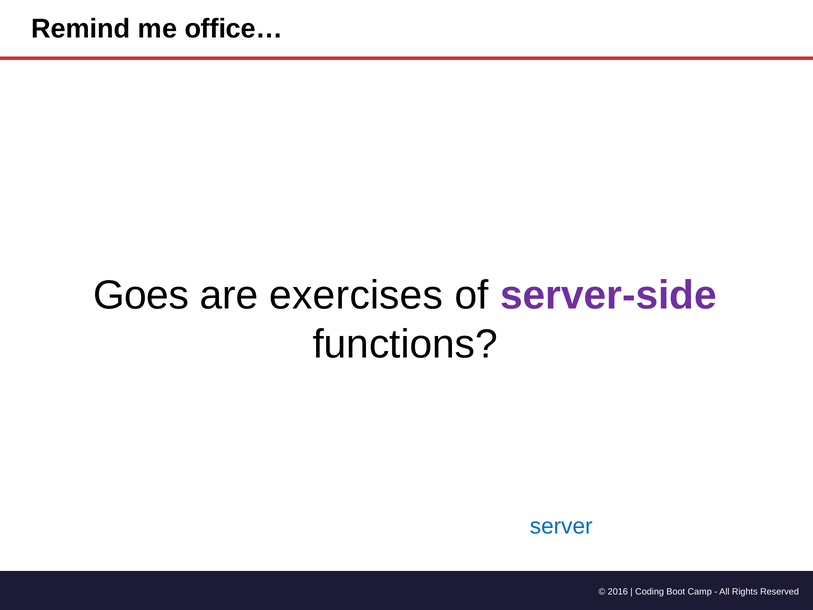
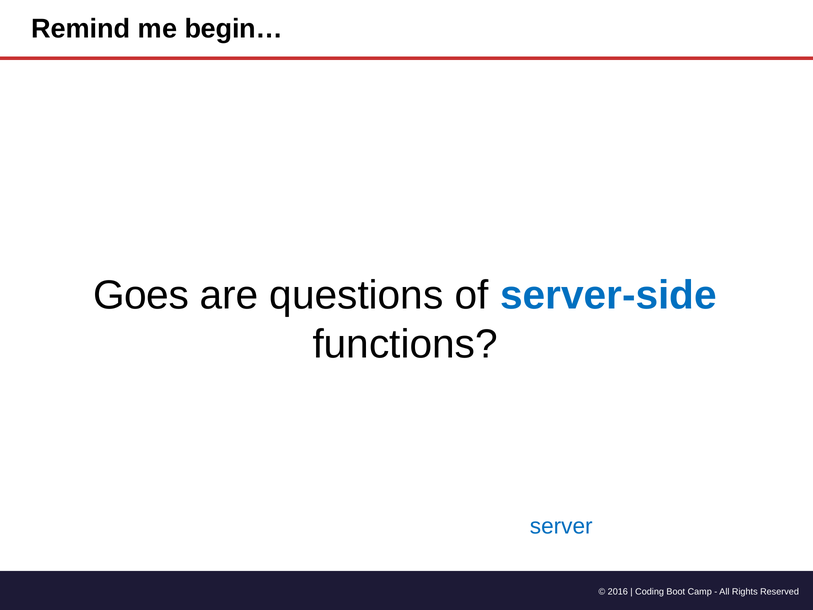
office…: office… -> begin… (234, 29)
exercises: exercises -> questions (356, 295)
server-side colour: purple -> blue (608, 295)
